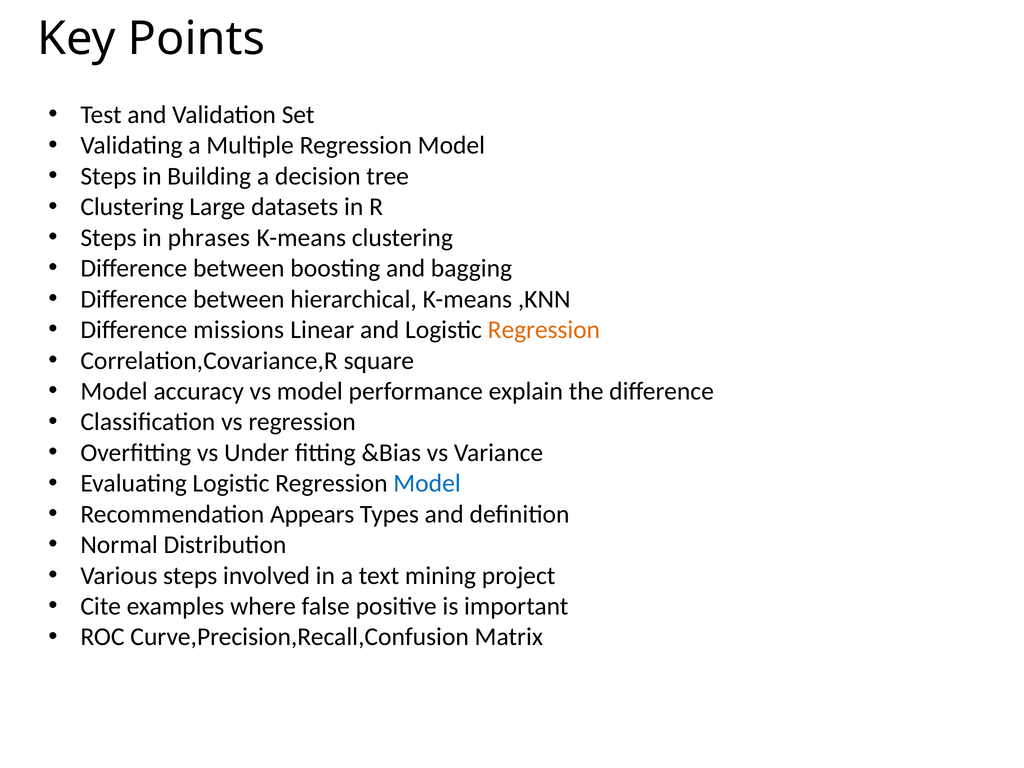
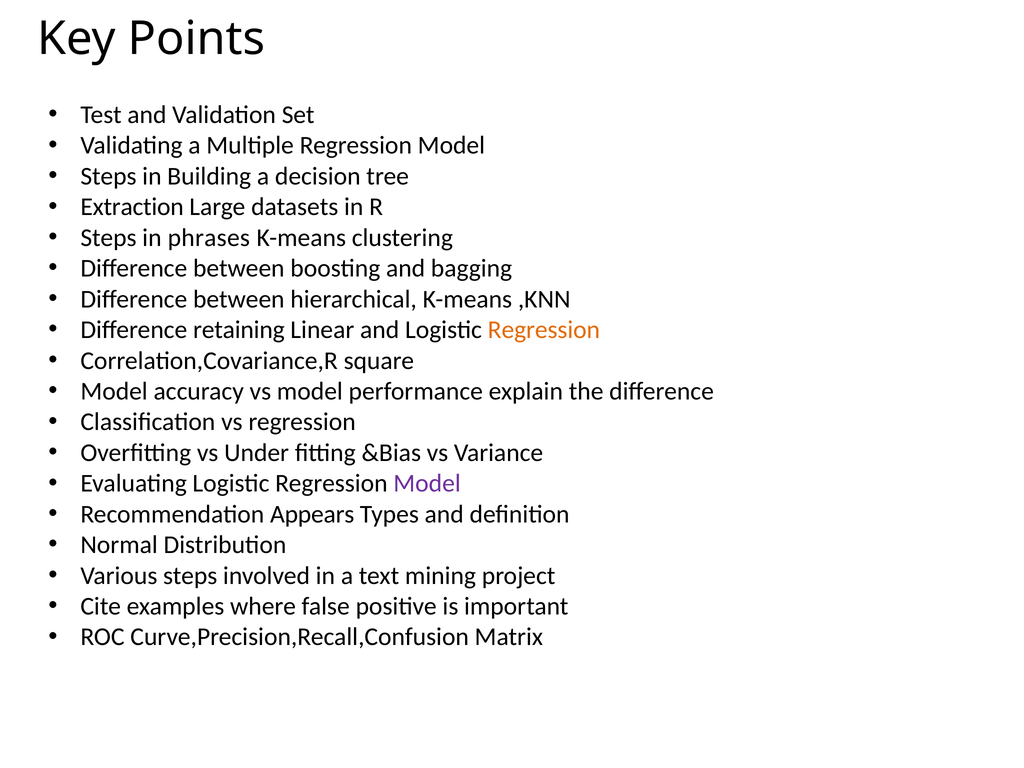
Clustering: Clustering -> Extraction (132, 207)
missions: missions -> retaining (239, 330)
Model colour: blue -> purple (427, 483)
